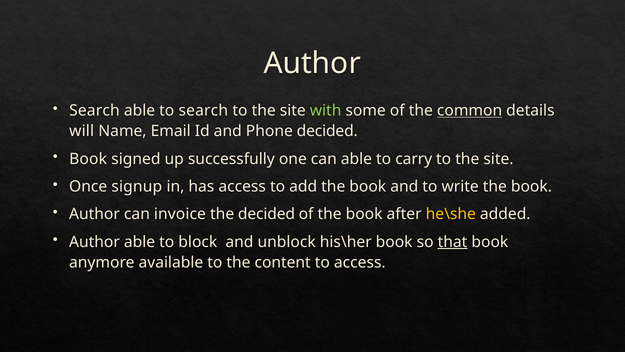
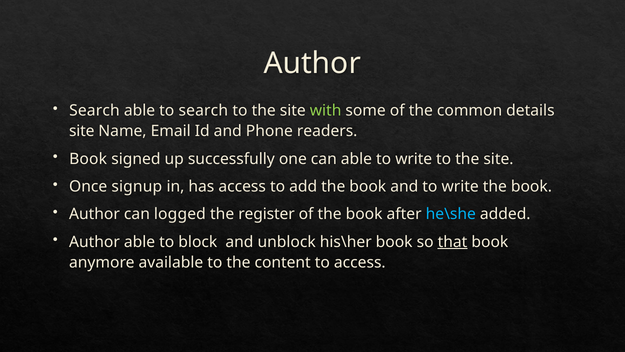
common underline: present -> none (470, 110)
will: will -> site (82, 131)
Phone decided: decided -> readers (327, 131)
able to carry: carry -> write (414, 159)
invoice: invoice -> logged (180, 214)
the decided: decided -> register (266, 214)
he\she colour: yellow -> light blue (451, 214)
